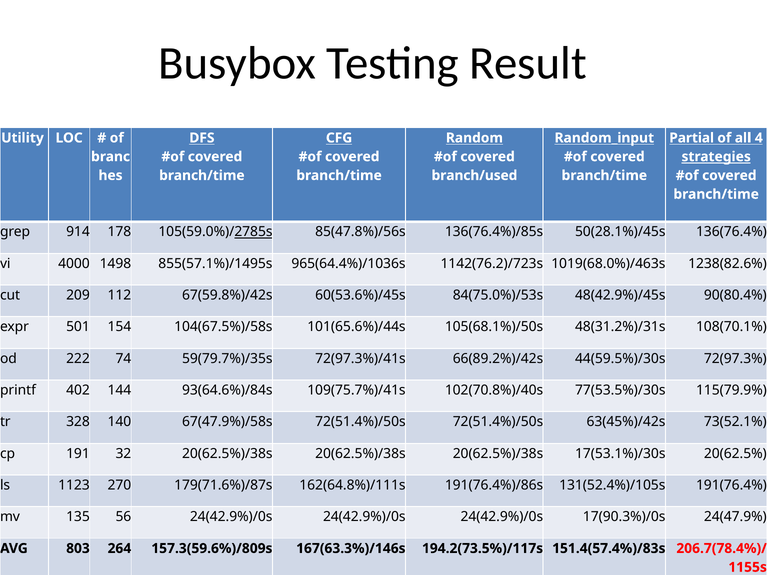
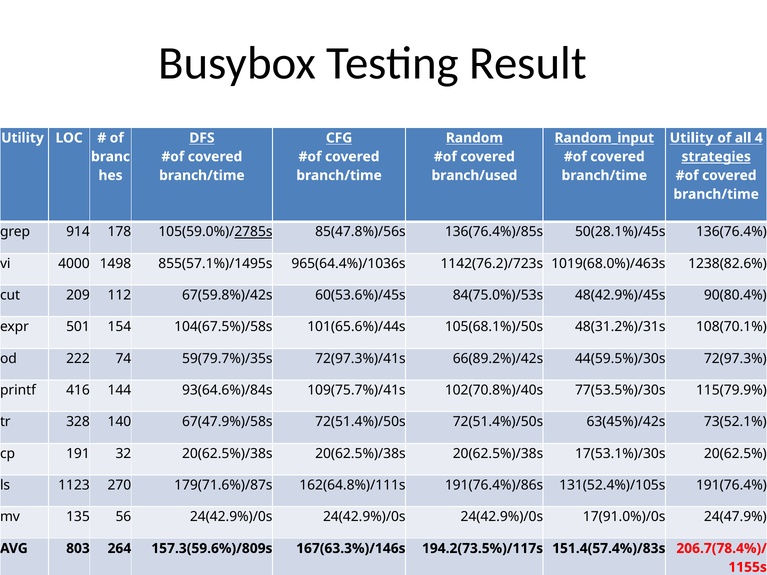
Partial: Partial -> Utility (692, 138)
402: 402 -> 416 (78, 390)
17(90.3%)/0s: 17(90.3%)/0s -> 17(91.0%)/0s (624, 517)
